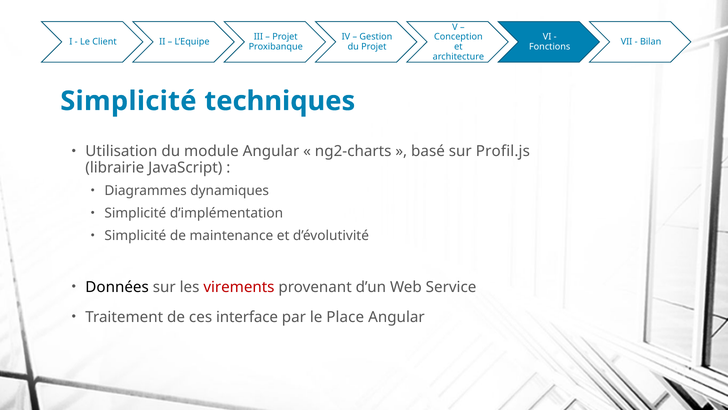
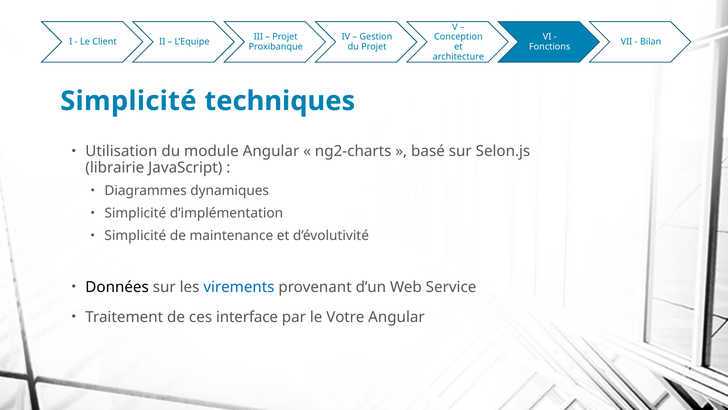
Profil.js: Profil.js -> Selon.js (503, 151)
virements colour: red -> blue (239, 287)
Place: Place -> Votre (345, 317)
